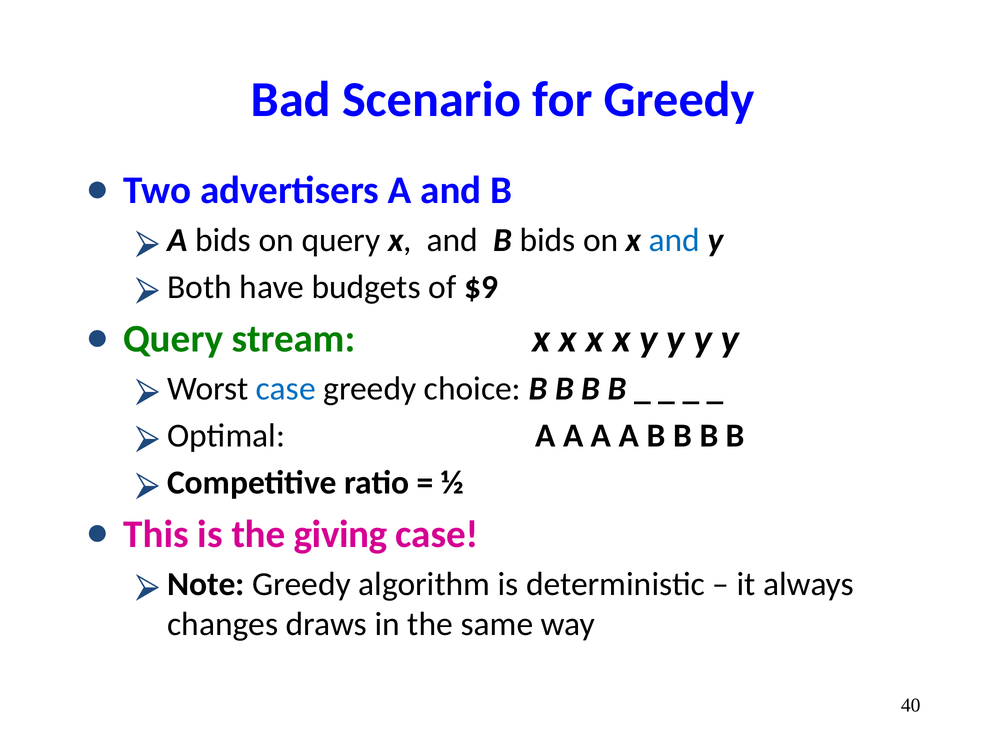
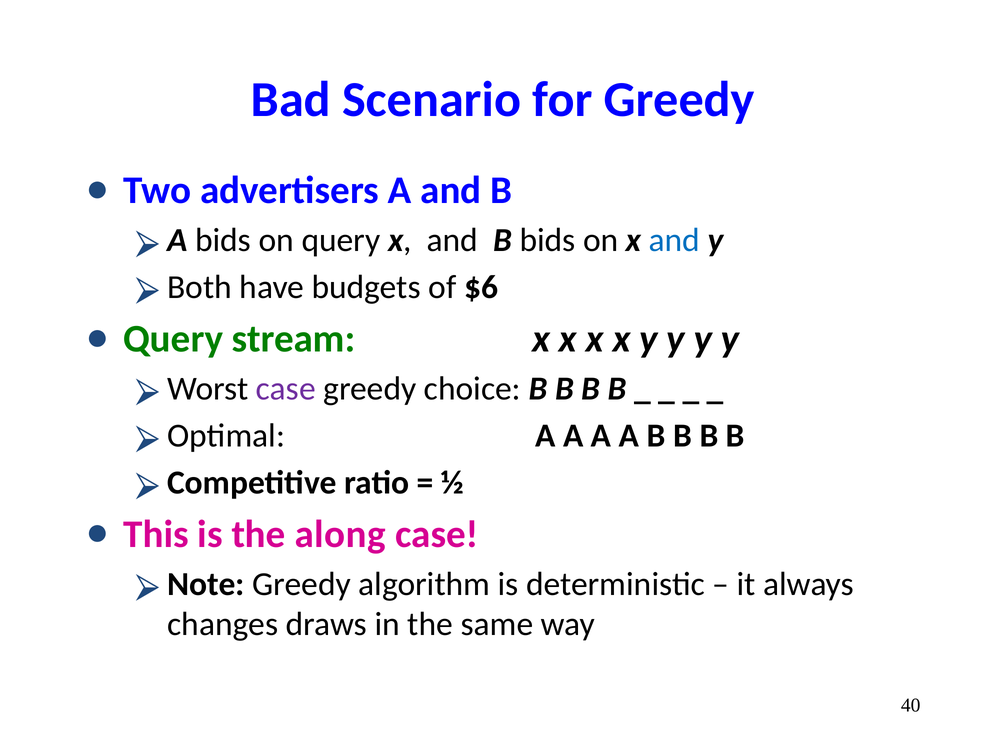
$9: $9 -> $6 (481, 287)
case colour: blue -> purple (286, 389)
giving: giving -> along (340, 535)
